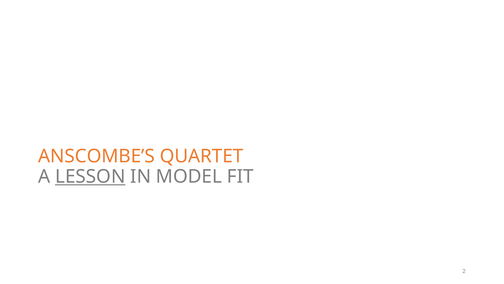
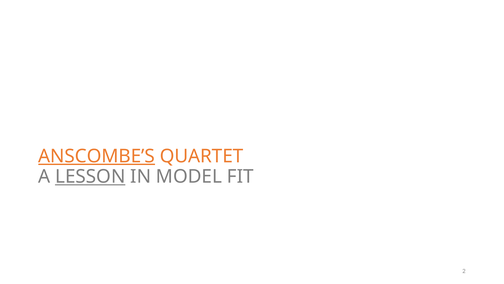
ANSCOMBE’S underline: none -> present (97, 156)
